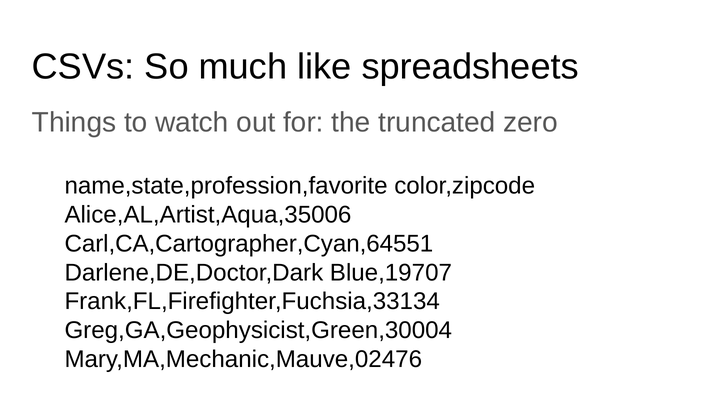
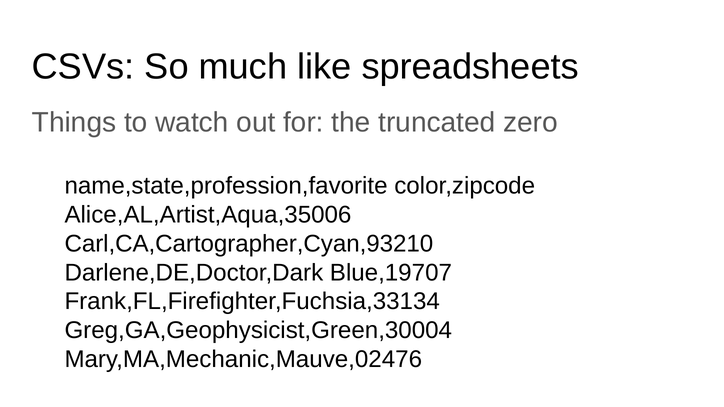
Carl,CA,Cartographer,Cyan,64551: Carl,CA,Cartographer,Cyan,64551 -> Carl,CA,Cartographer,Cyan,93210 (249, 244)
